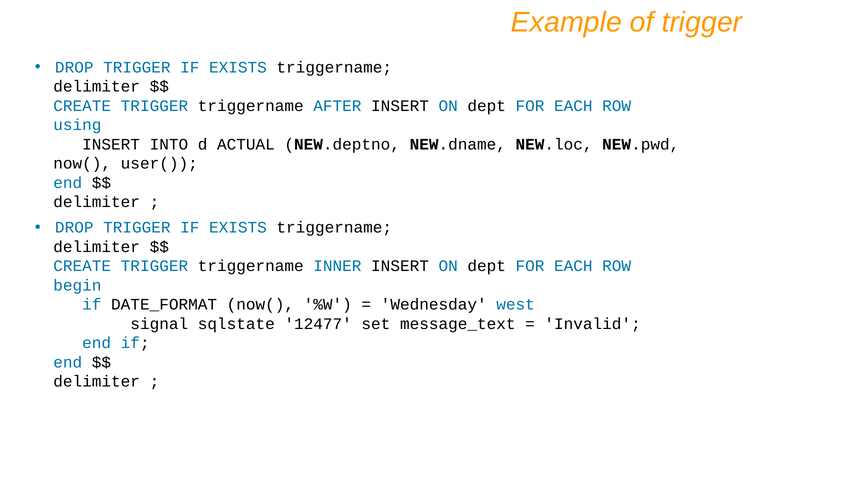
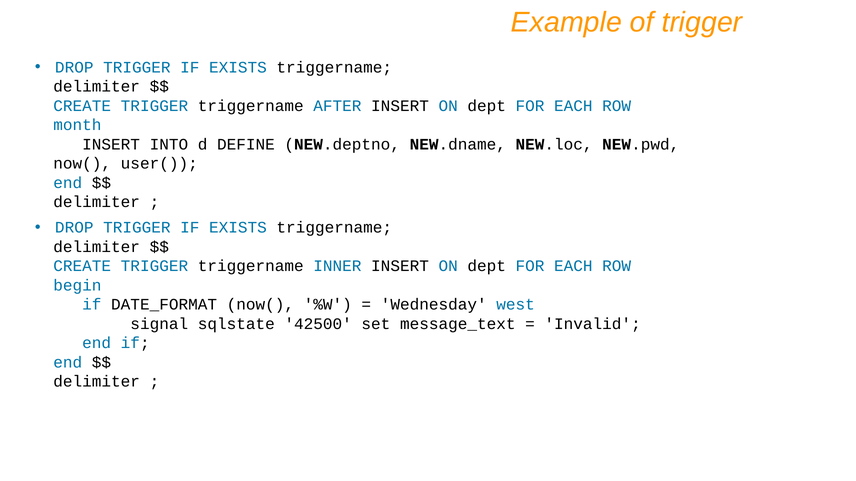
using: using -> month (77, 125)
ACTUAL: ACTUAL -> DEFINE (246, 144)
12477: 12477 -> 42500 (318, 324)
